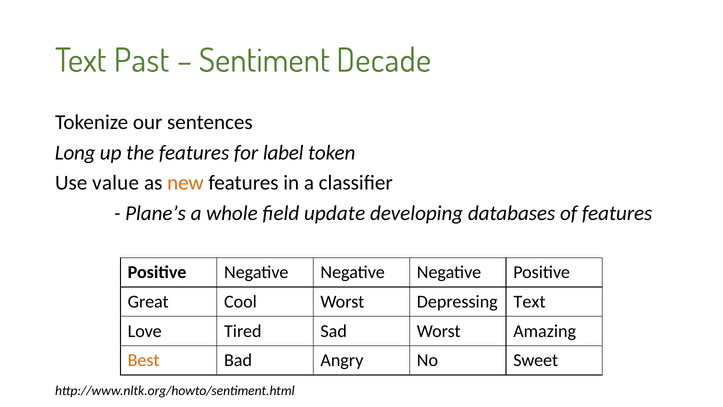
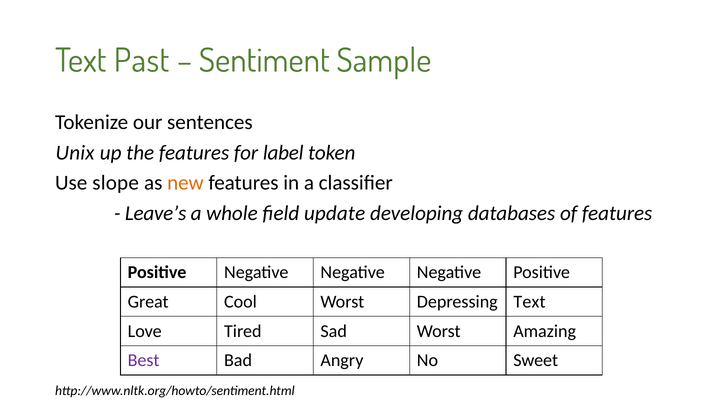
Decade: Decade -> Sample (384, 61)
Long: Long -> Unix (75, 152)
value: value -> slope (116, 183)
Plane’s: Plane’s -> Leave’s (156, 213)
Best colour: orange -> purple (144, 360)
